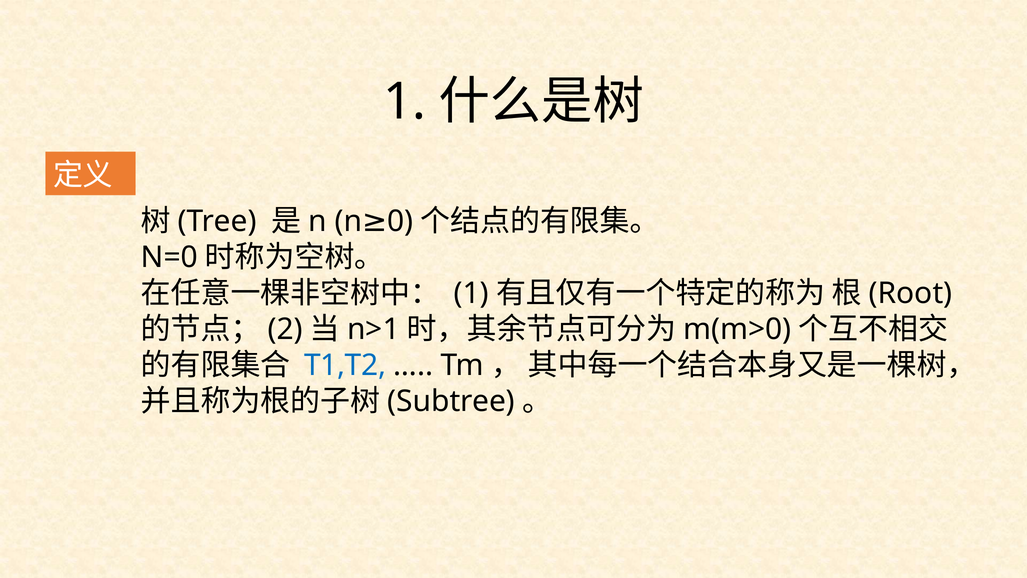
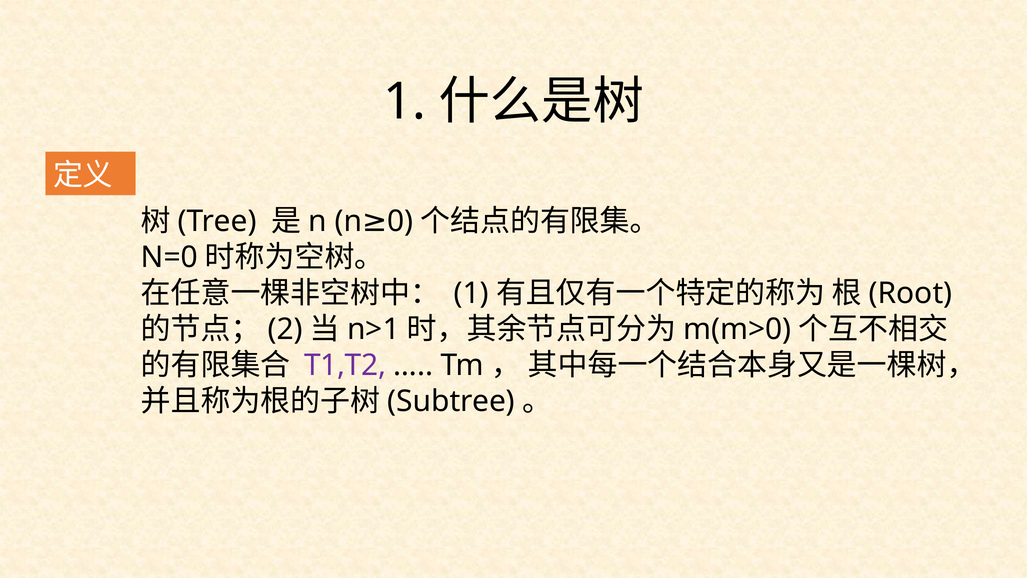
T1,T2 colour: blue -> purple (345, 365)
